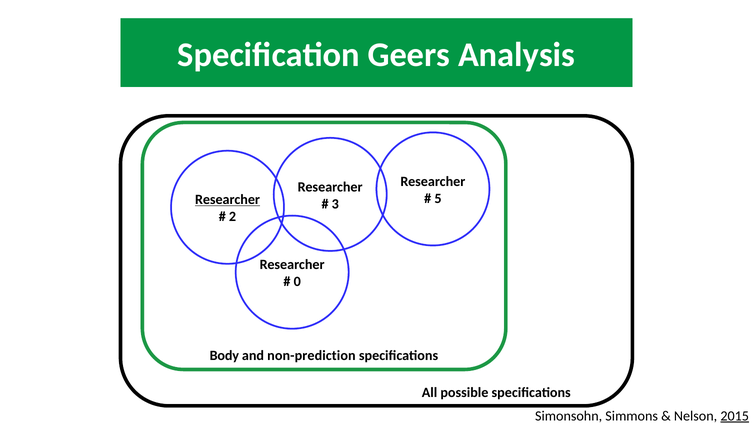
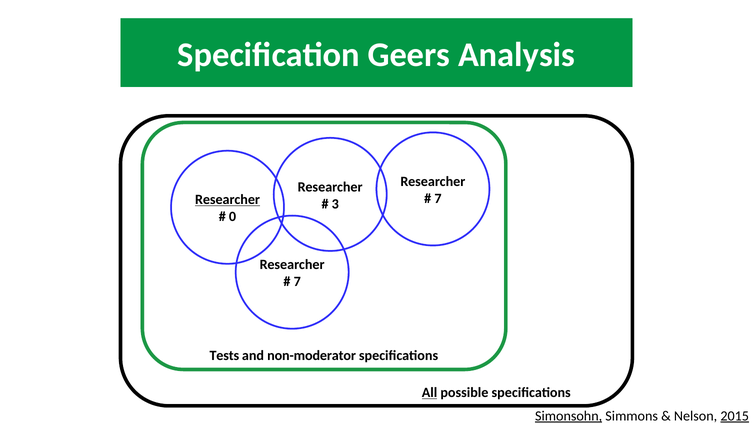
5: 5 -> 7 (438, 198)
2: 2 -> 0 (233, 216)
0: 0 -> 7 (297, 281)
Body: Body -> Tests (224, 355)
non-prediction: non-prediction -> non-moderator (312, 355)
All underline: none -> present (430, 392)
Simonsohn underline: none -> present (569, 415)
